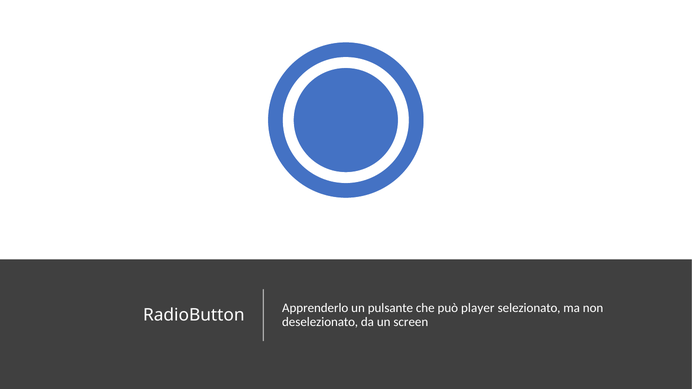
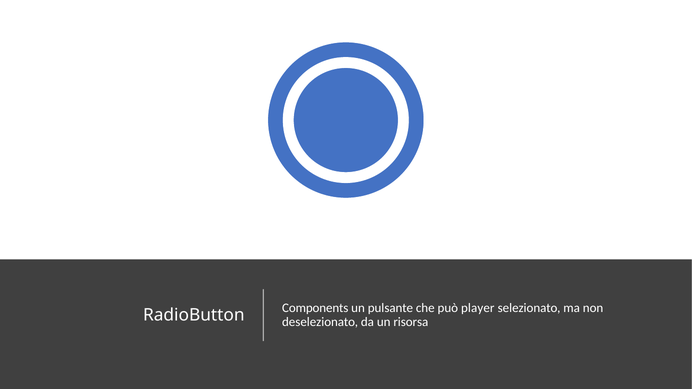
Apprenderlo: Apprenderlo -> Components (315, 308)
screen: screen -> risorsa (411, 322)
